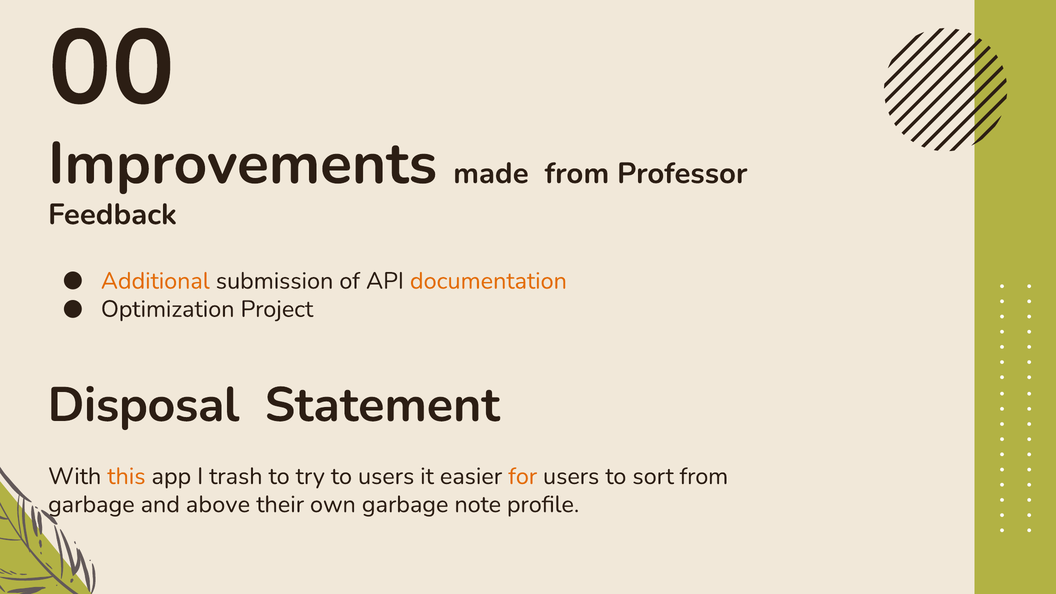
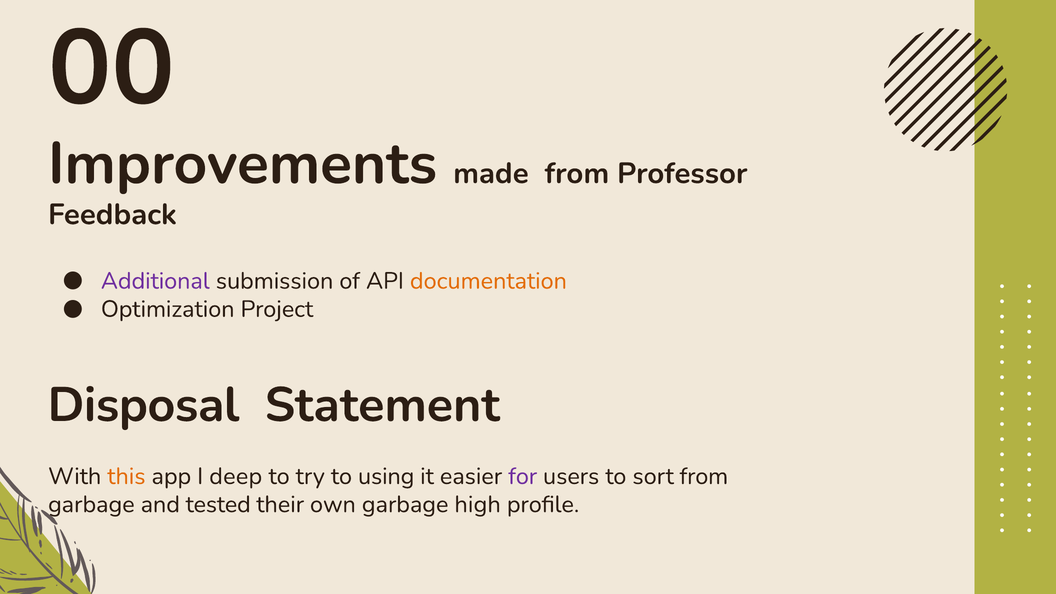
Additional colour: orange -> purple (155, 281)
trash: trash -> deep (236, 476)
to users: users -> using (386, 476)
for colour: orange -> purple (523, 476)
above: above -> tested (218, 504)
note: note -> high (478, 504)
